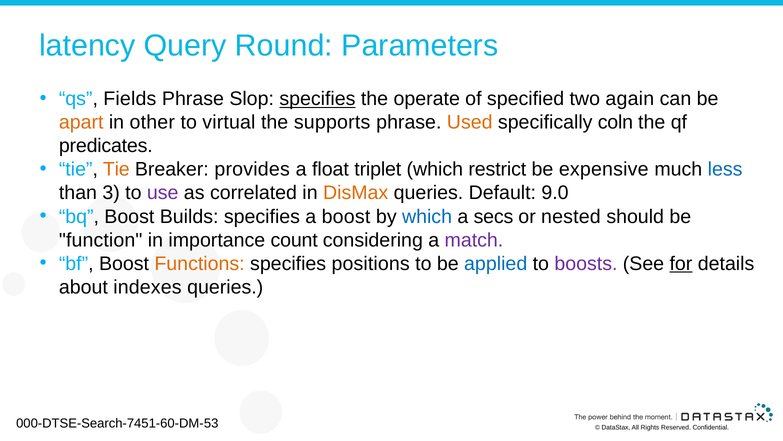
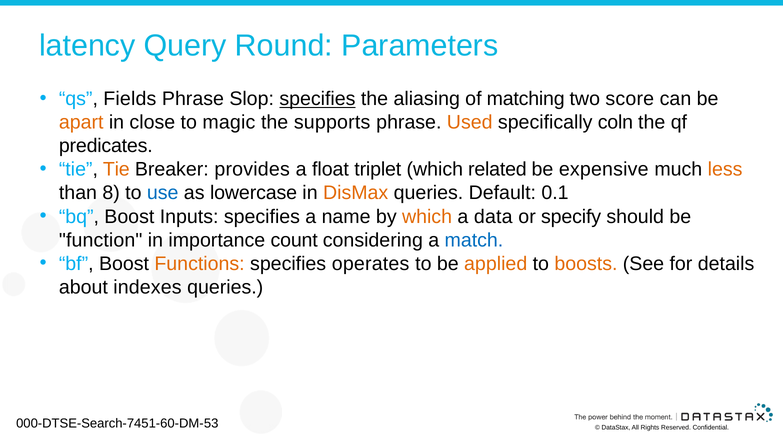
operate: operate -> aliasing (427, 99)
specified: specified -> matching (526, 99)
again: again -> score (630, 99)
other: other -> close (152, 122)
virtual: virtual -> magic (229, 122)
restrict: restrict -> related (497, 169)
less colour: blue -> orange (725, 169)
3: 3 -> 8 (111, 193)
use colour: purple -> blue (163, 193)
correlated: correlated -> lowercase (254, 193)
9.0: 9.0 -> 0.1 (555, 193)
Builds: Builds -> Inputs (189, 216)
a boost: boost -> name (346, 216)
which colour: blue -> orange (427, 216)
secs: secs -> data (493, 216)
nested: nested -> specify (571, 216)
match colour: purple -> blue (474, 240)
positions: positions -> operates (371, 263)
applied colour: blue -> orange (496, 263)
boosts colour: purple -> orange (586, 263)
for underline: present -> none (681, 263)
